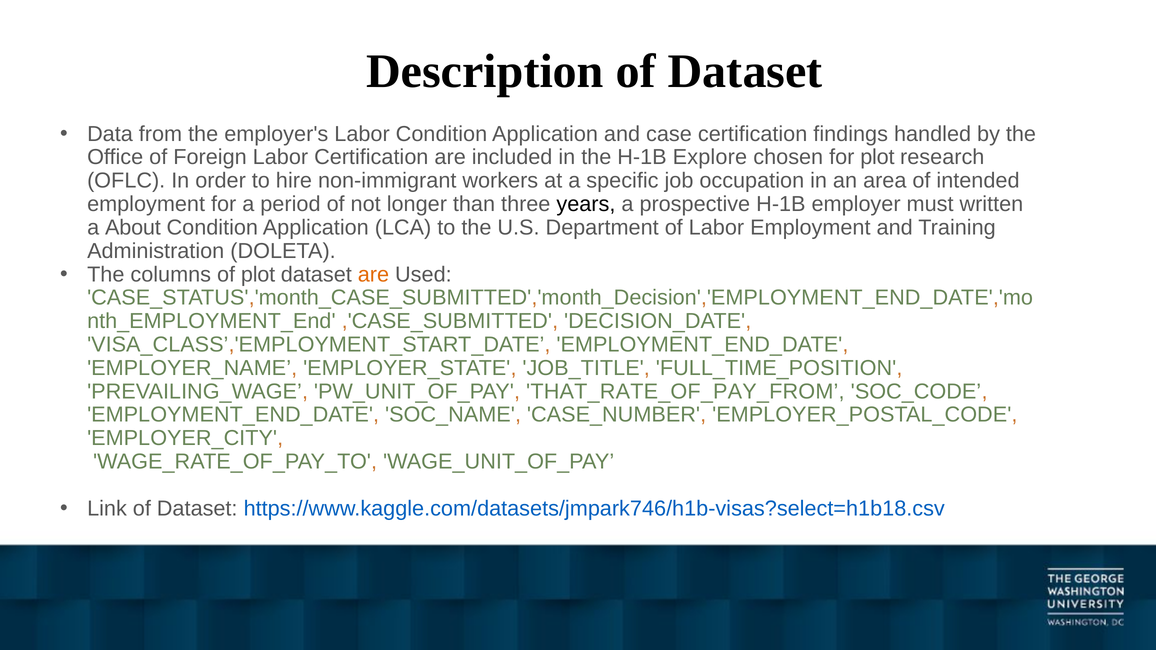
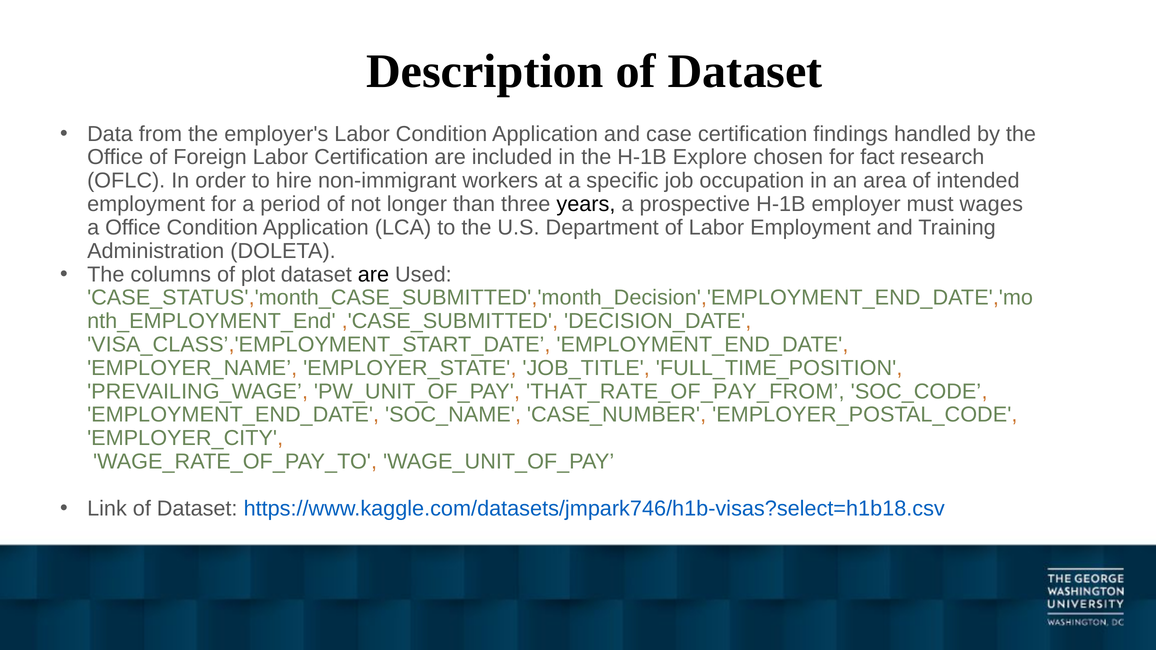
for plot: plot -> fact (877, 157)
written: written -> wages (991, 204)
a About: About -> Office (133, 228)
are colour: orange -> black (373, 274)
